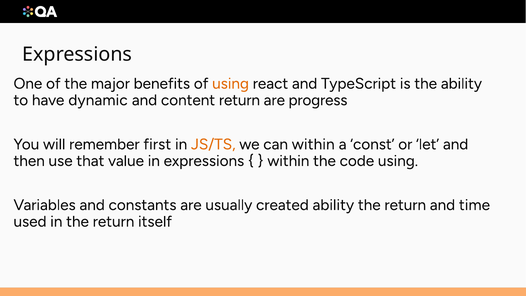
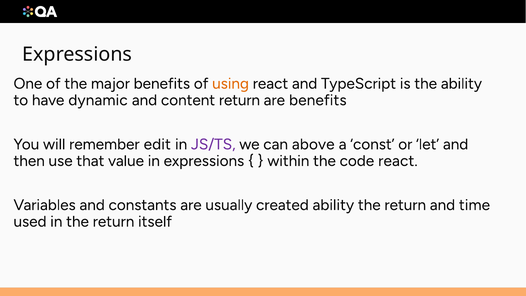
are progress: progress -> benefits (318, 100)
first: first -> edit (157, 144)
JS/TS colour: orange -> purple (213, 144)
can within: within -> above (313, 144)
code using: using -> react (398, 161)
